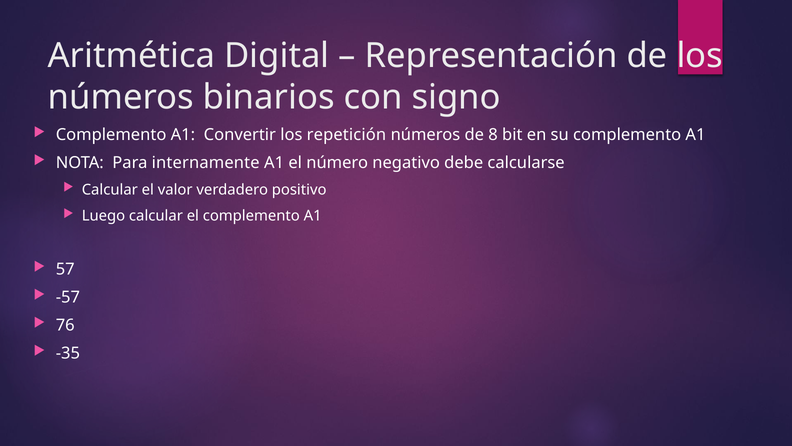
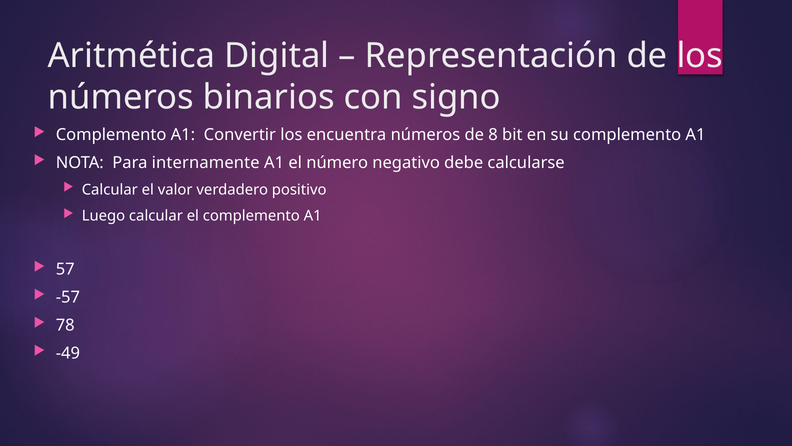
repetición: repetición -> encuentra (346, 134)
76: 76 -> 78 (65, 325)
-35: -35 -> -49 (68, 353)
